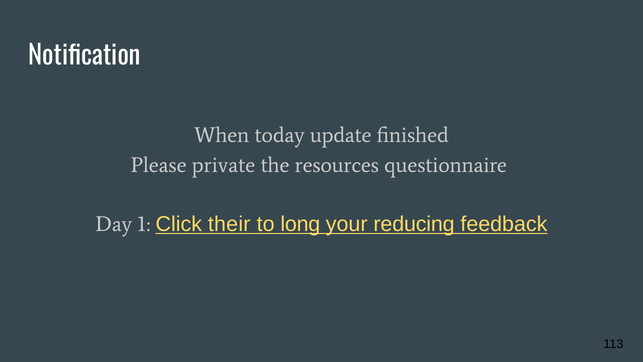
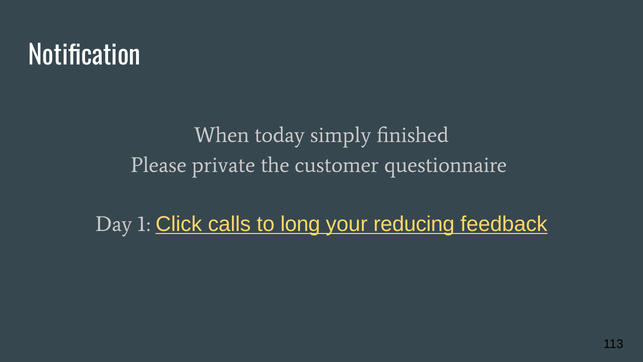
update: update -> simply (341, 135)
resources: resources -> customer (337, 165)
their: their -> calls (229, 224)
